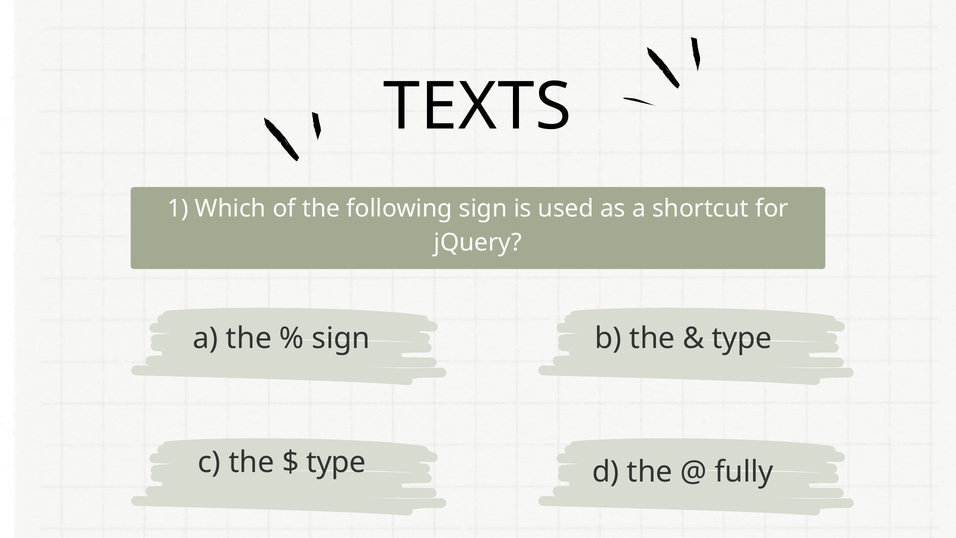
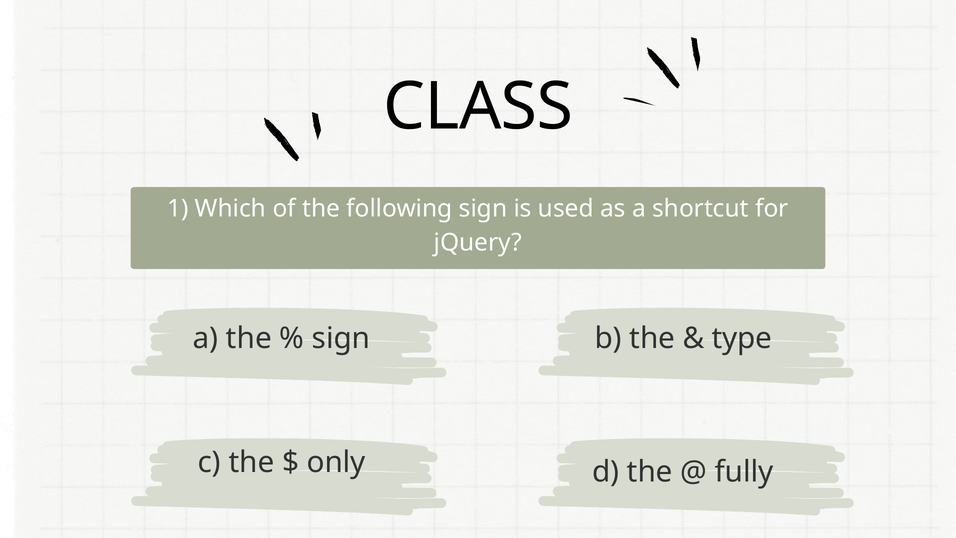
TEXTS: TEXTS -> CLASS (478, 107)
type: type -> only (336, 462)
